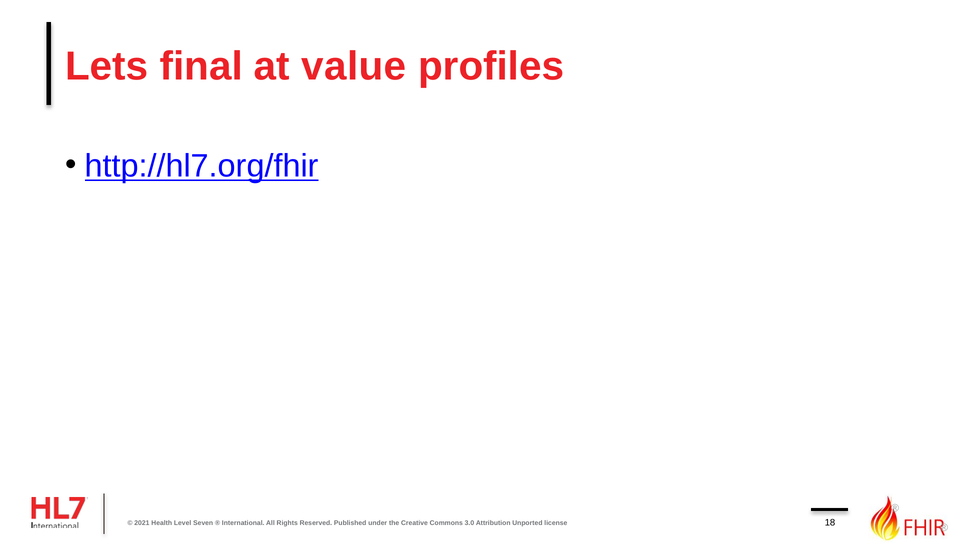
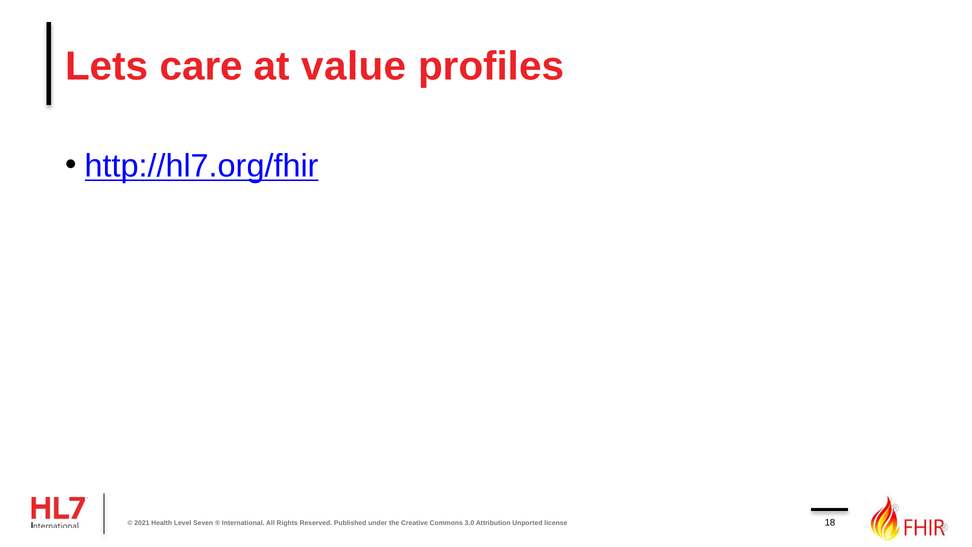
final: final -> care (201, 66)
